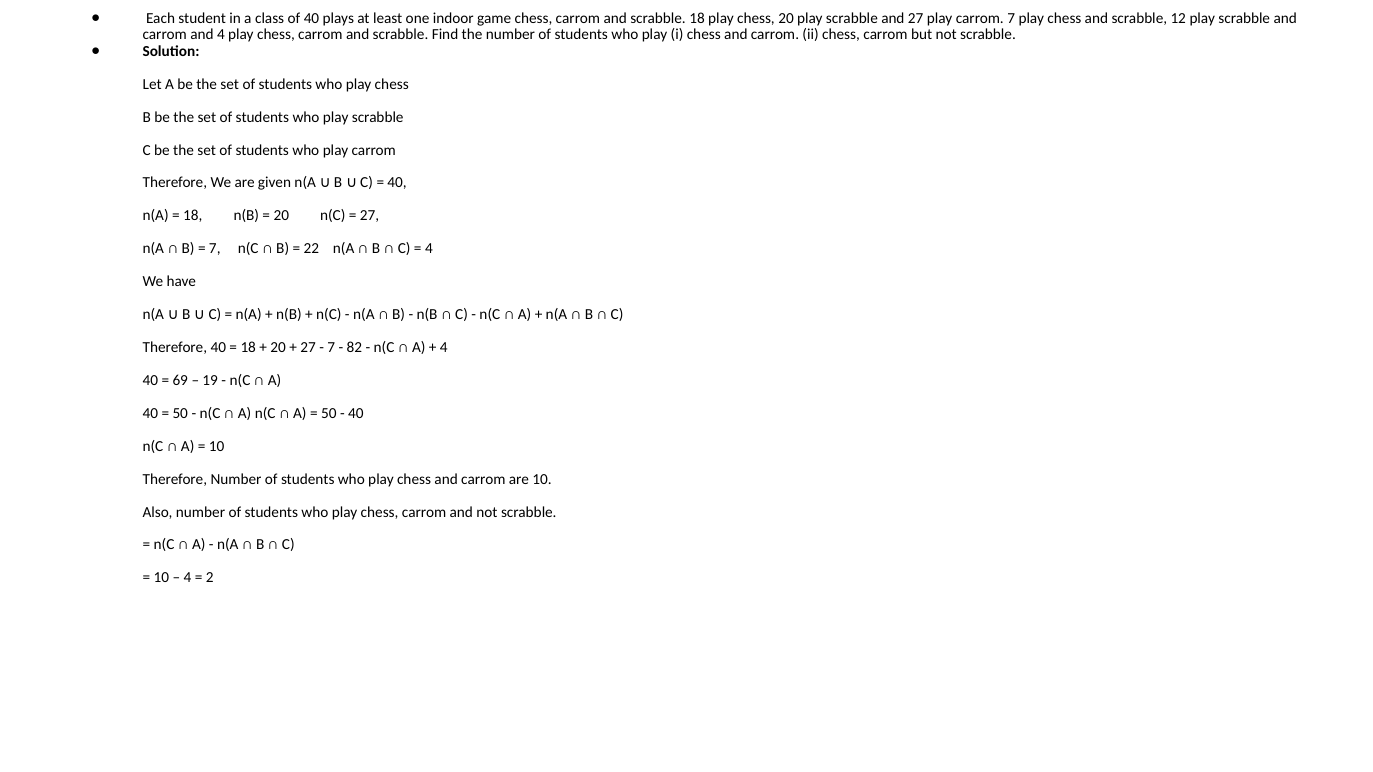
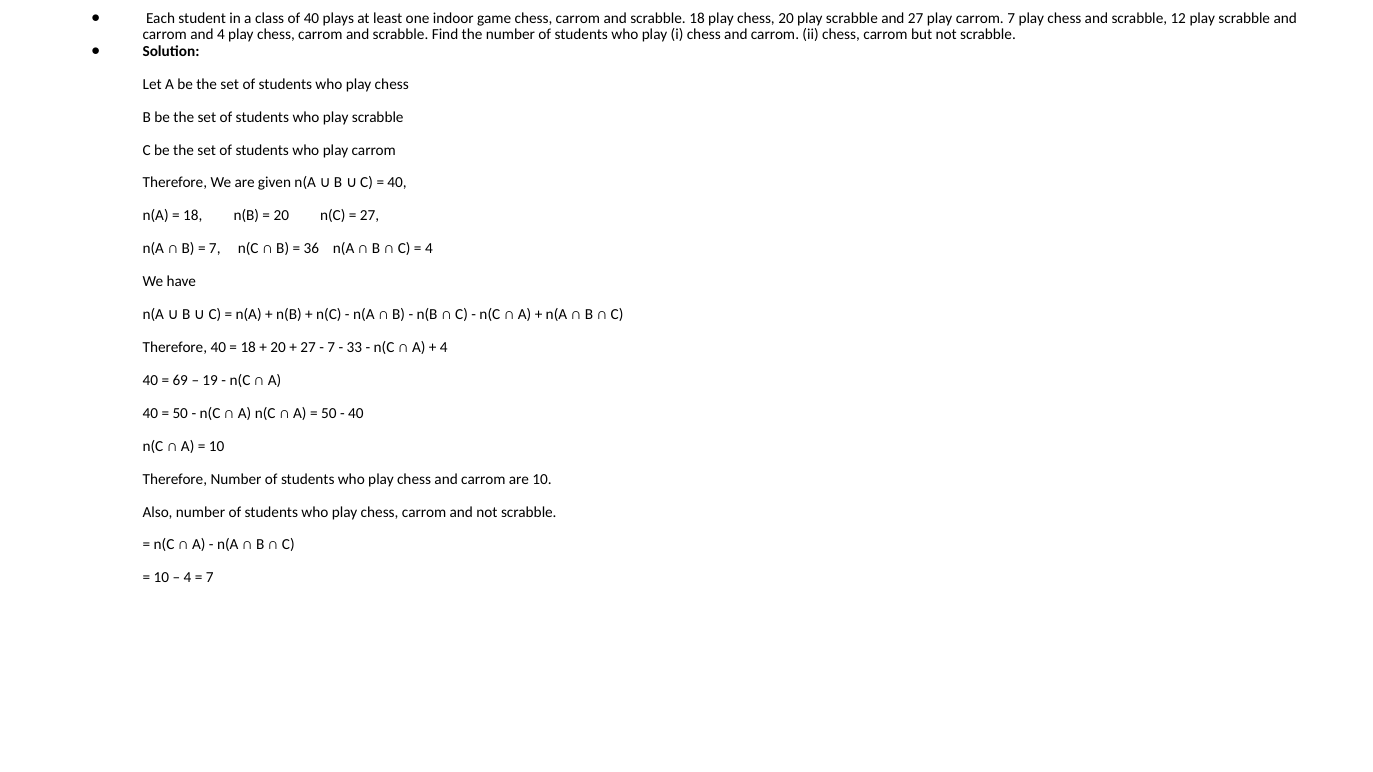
22: 22 -> 36 (311, 249)
82: 82 -> 33 (354, 348)
2: 2 -> 7 (210, 578)
